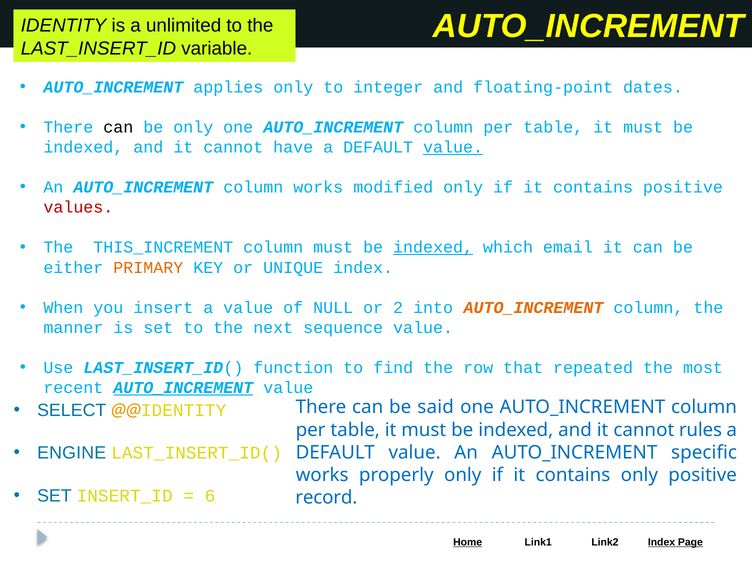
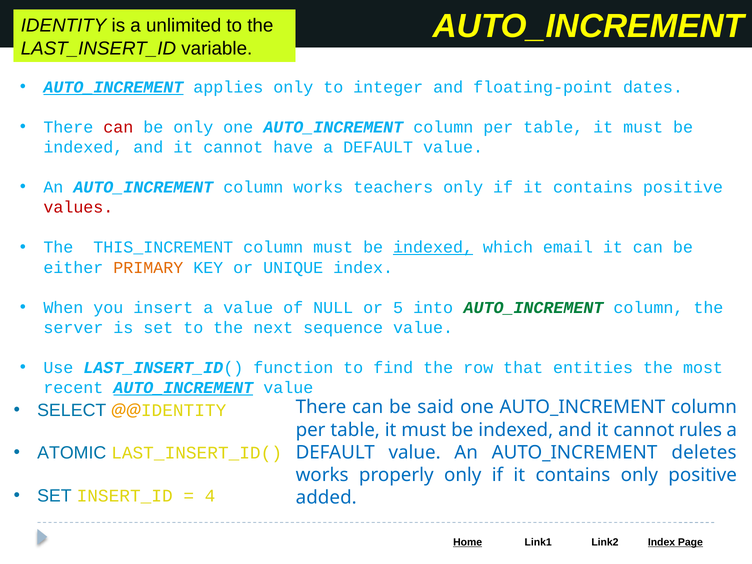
AUTO_INCREMENT underline: none -> present (113, 87)
can colour: black -> red (118, 127)
value underline: present -> none (453, 147)
modified: modified -> teachers (393, 187)
2: 2 -> 5 (398, 308)
AUTO_INCREMENT colour: orange -> green (533, 308)
manner: manner -> server (73, 328)
repeated: repeated -> entities (593, 368)
ENGINE: ENGINE -> ATOMIC (72, 453)
specific: specific -> deletes (704, 452)
6: 6 -> 4 (210, 496)
record: record -> added (326, 497)
